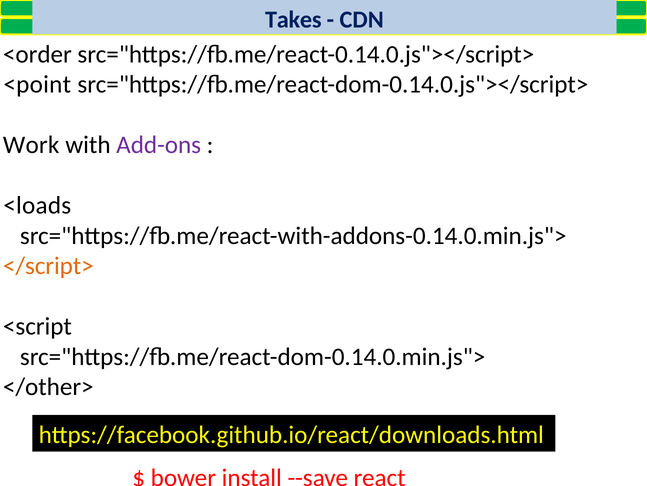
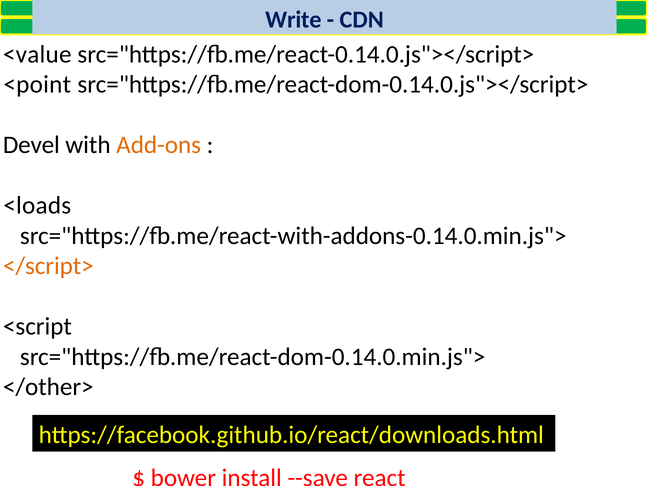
Takes: Takes -> Write (293, 19)
<order: <order -> <value (37, 54)
Work: Work -> Devel (31, 145)
Add-ons colour: purple -> orange (159, 145)
